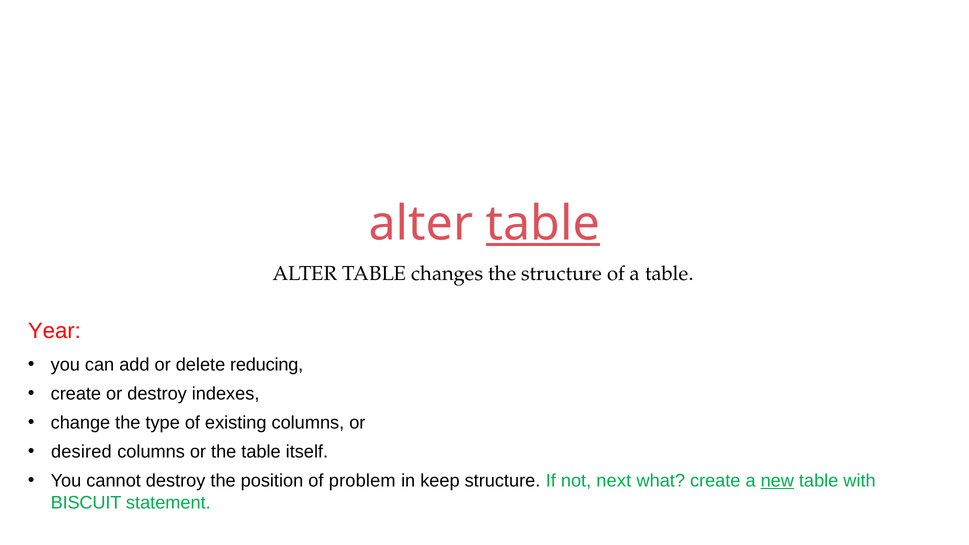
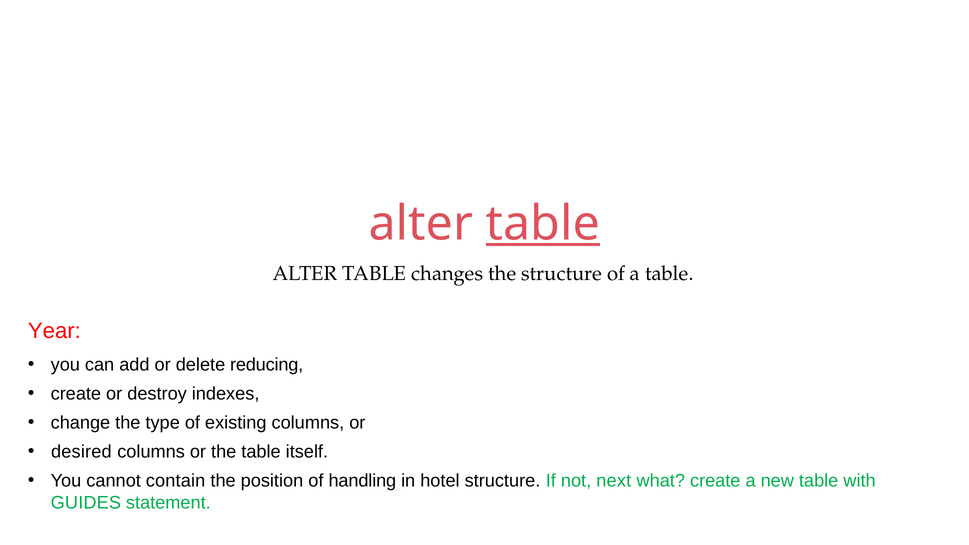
cannot destroy: destroy -> contain (176, 481)
problem: problem -> handling (362, 481)
keep: keep -> hotel (440, 481)
new underline: present -> none (777, 481)
BISCUIT: BISCUIT -> GUIDES (86, 503)
